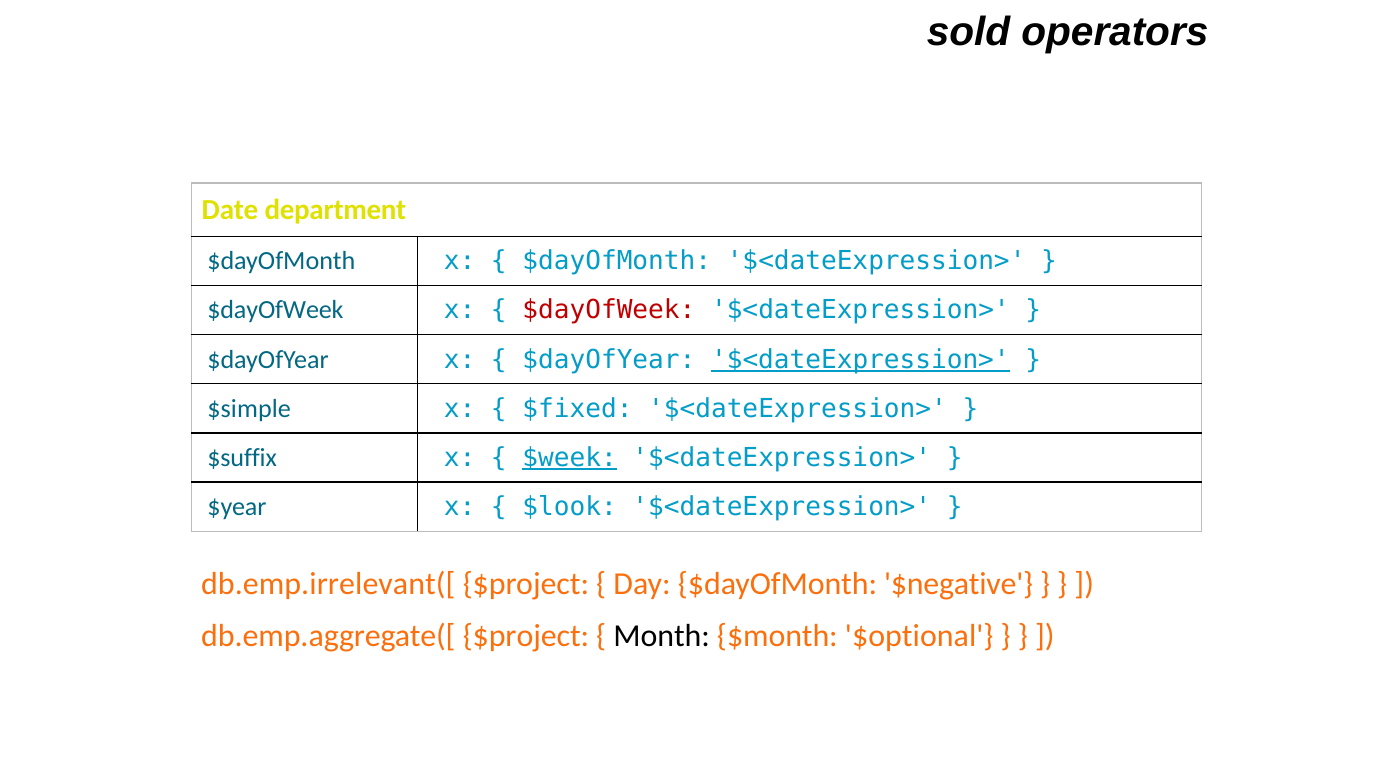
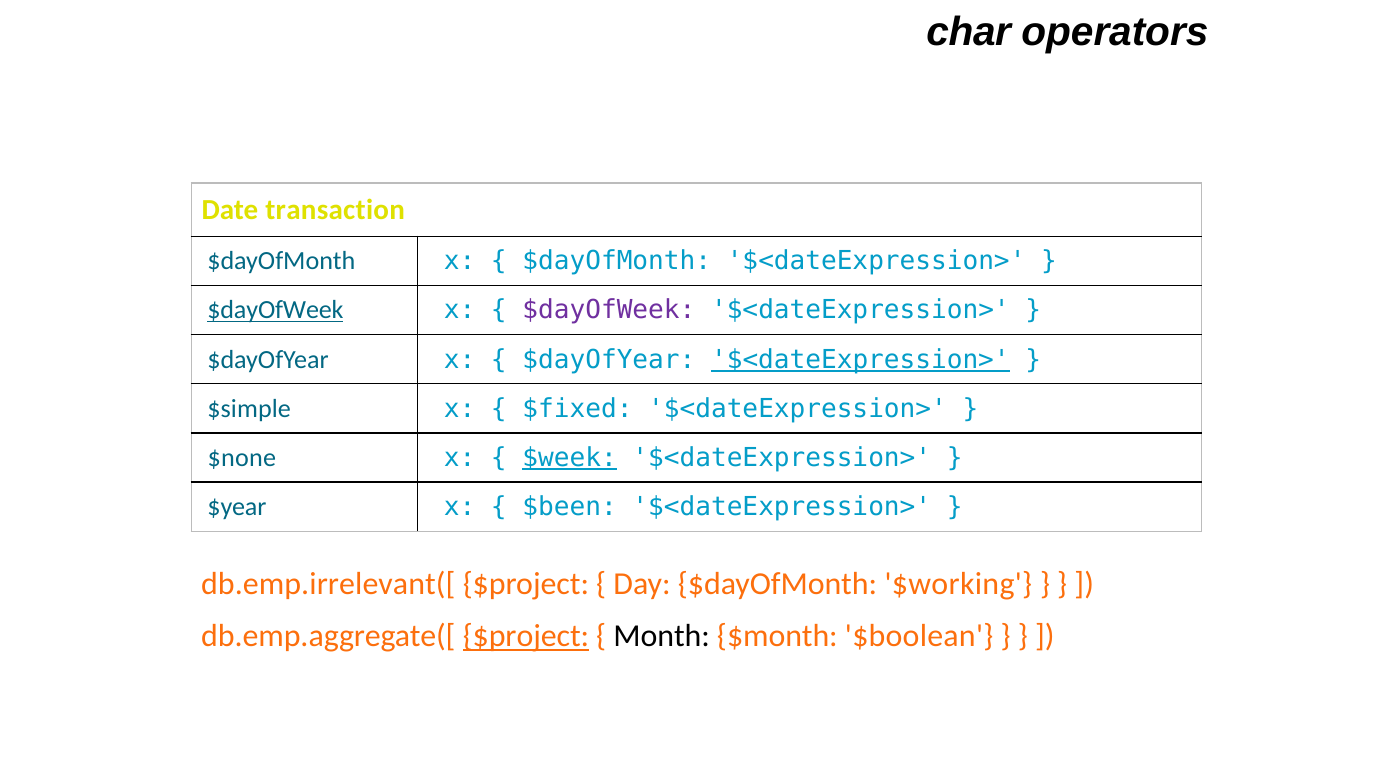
sold: sold -> char (969, 32)
department: department -> transaction (335, 210)
$dayOfWeek underline: none -> present (275, 310)
$dayOfWeek colour: red -> purple (609, 310)
$suffix: $suffix -> $none (242, 458)
$look: $look -> $been (570, 507)
$negative: $negative -> $working (958, 584)
$project underline: none -> present (526, 636)
$optional: $optional -> $boolean (919, 636)
